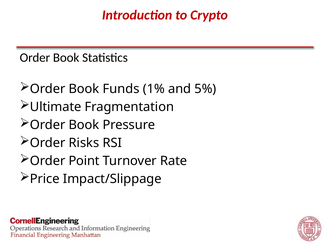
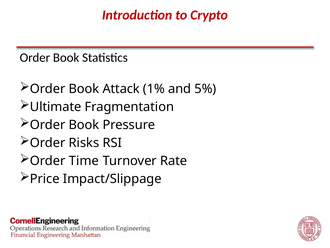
Funds: Funds -> Attack (121, 89)
Point: Point -> Time (84, 161)
